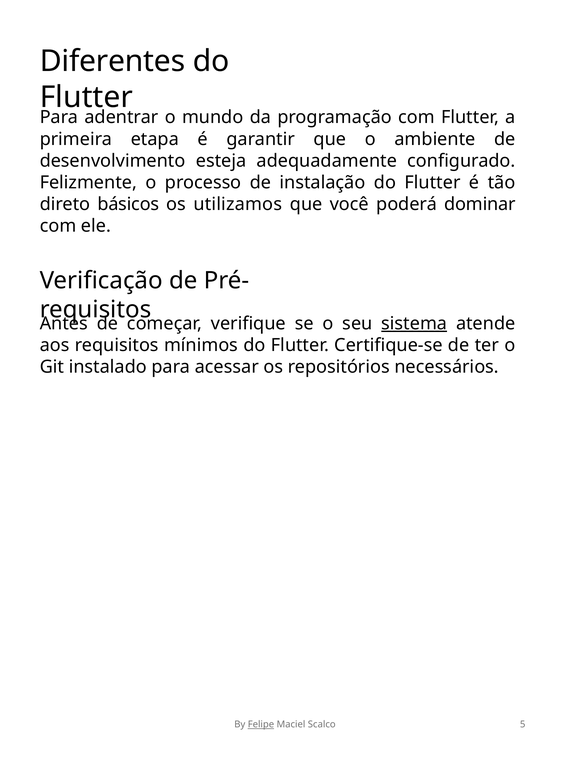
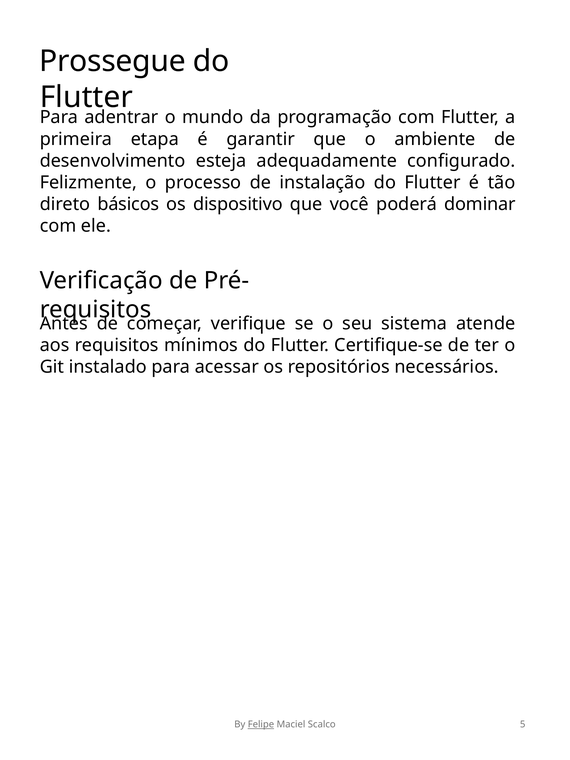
Diferentes: Diferentes -> Prossegue (112, 61)
utilizamos: utilizamos -> dispositivo (238, 204)
sistema underline: present -> none (414, 324)
